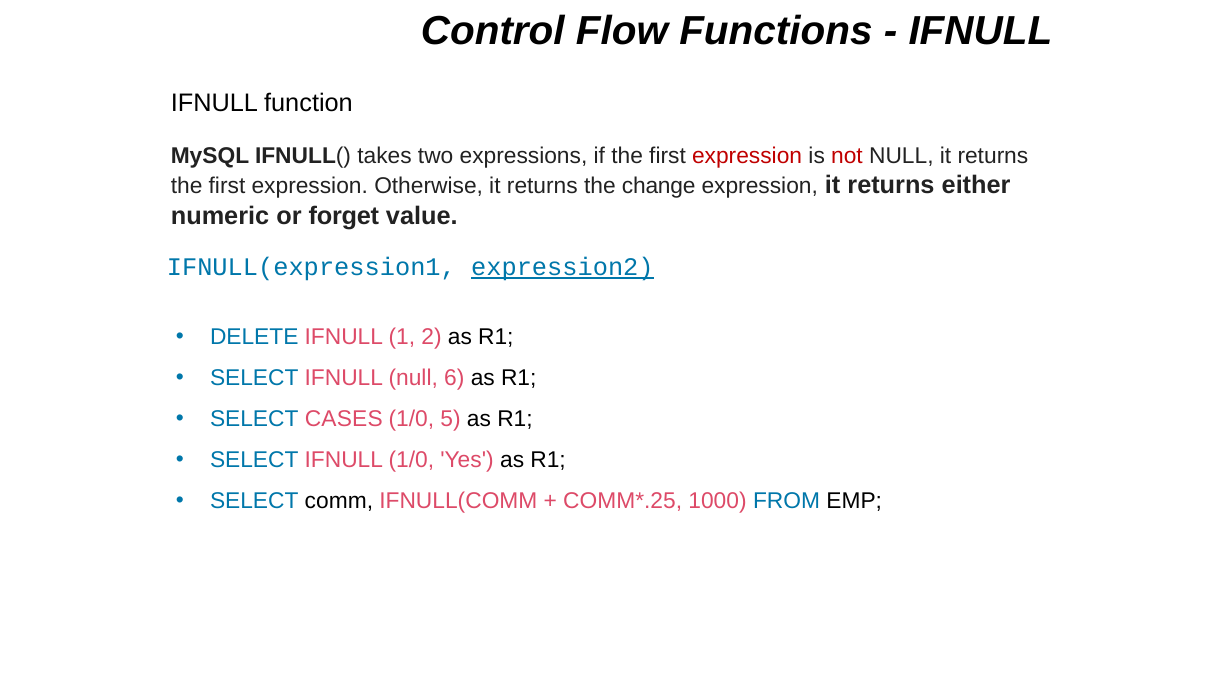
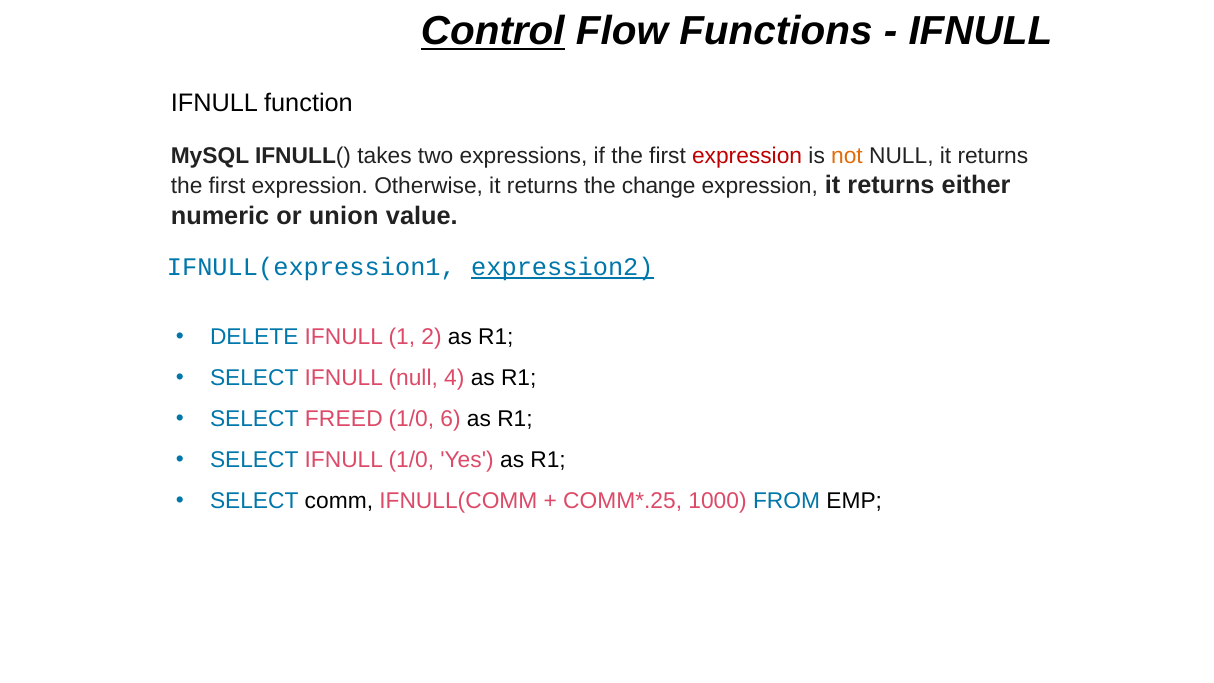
Control underline: none -> present (493, 32)
not colour: red -> orange (847, 156)
forget: forget -> union (344, 216)
6: 6 -> 4 (454, 378)
CASES: CASES -> FREED (344, 419)
5: 5 -> 6 (450, 419)
